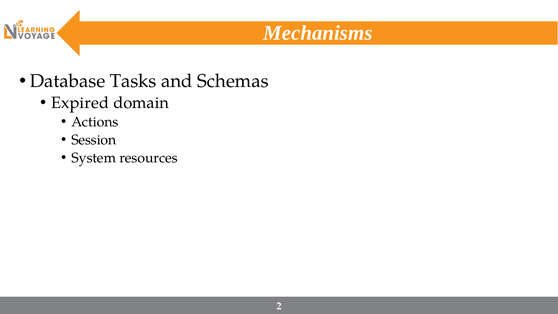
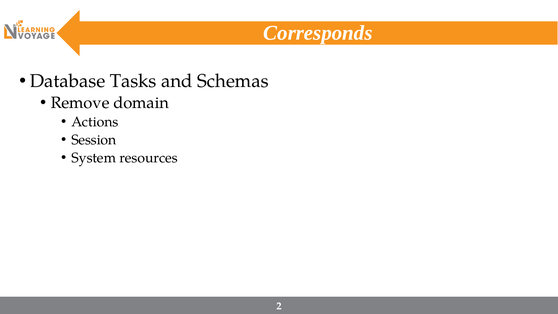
Mechanisms: Mechanisms -> Corresponds (318, 33)
Expired: Expired -> Remove (80, 103)
